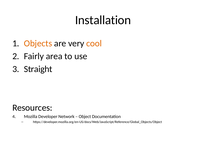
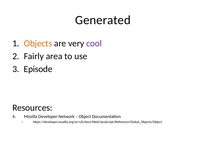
Installation: Installation -> Generated (103, 20)
cool colour: orange -> purple (94, 43)
Straight: Straight -> Episode (38, 69)
